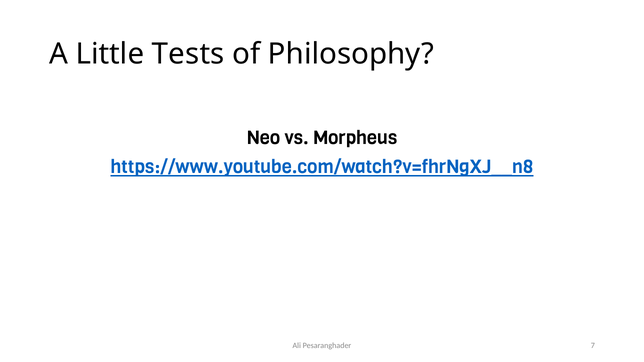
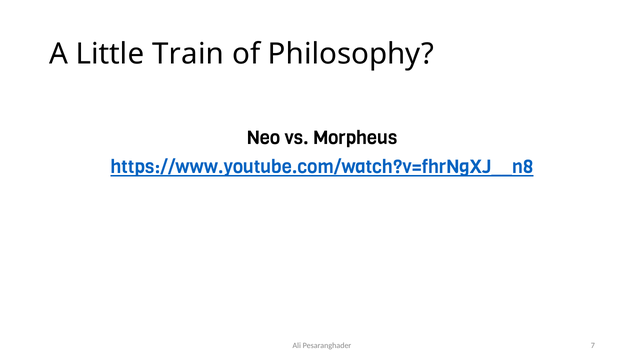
Tests: Tests -> Train (188, 54)
